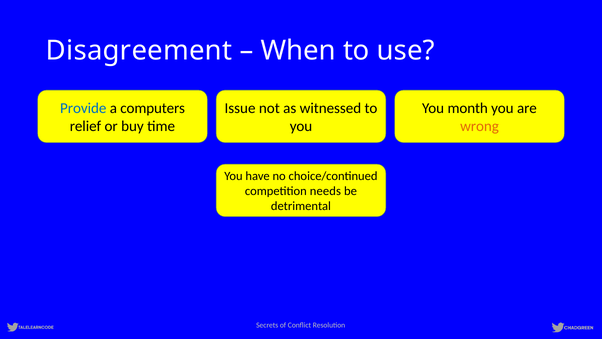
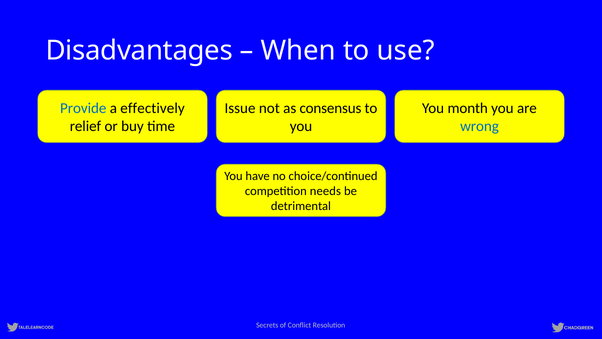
Disagreement: Disagreement -> Disadvantages (139, 51)
computers: computers -> effectively (153, 108)
witnessed: witnessed -> consensus (330, 108)
wrong colour: orange -> blue (479, 126)
